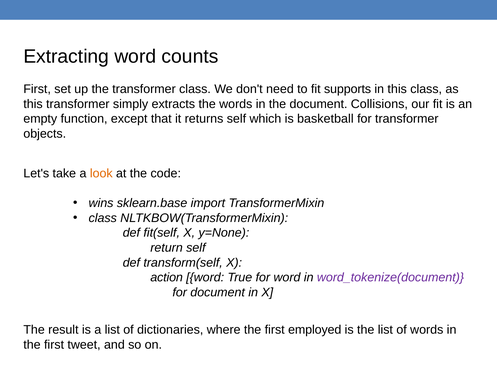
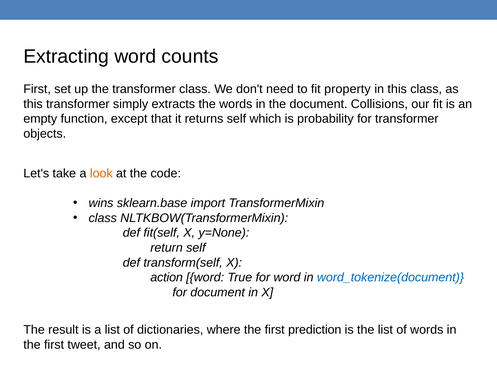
supports: supports -> property (347, 89)
basketball: basketball -> probability (325, 119)
word_tokenize(document colour: purple -> blue (390, 278)
employed: employed -> prediction (315, 330)
